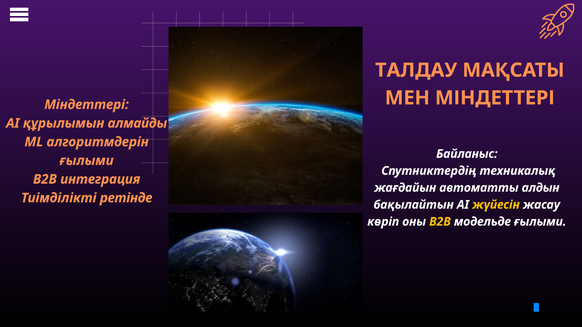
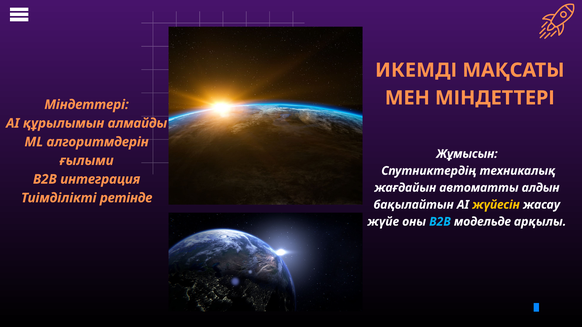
ТАЛДАУ: ТАЛДАУ -> ИКЕМДІ (416, 70)
Байланыс: Байланыс -> Жұмысын (467, 154)
көріп: көріп -> жүйе (383, 222)
B2B colour: yellow -> light blue (440, 222)
модельде ғылыми: ғылыми -> арқылы (540, 222)
